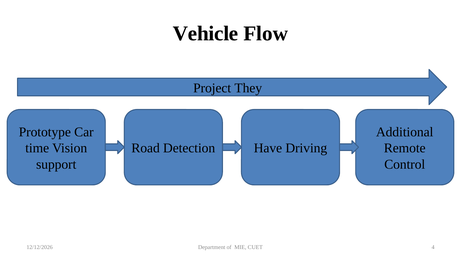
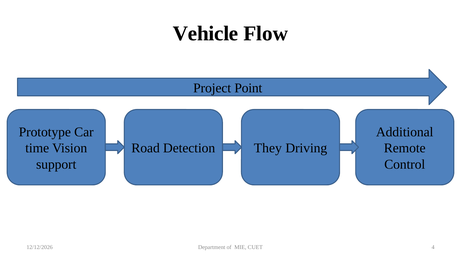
They: They -> Point (248, 88)
Have: Have -> They (268, 148)
